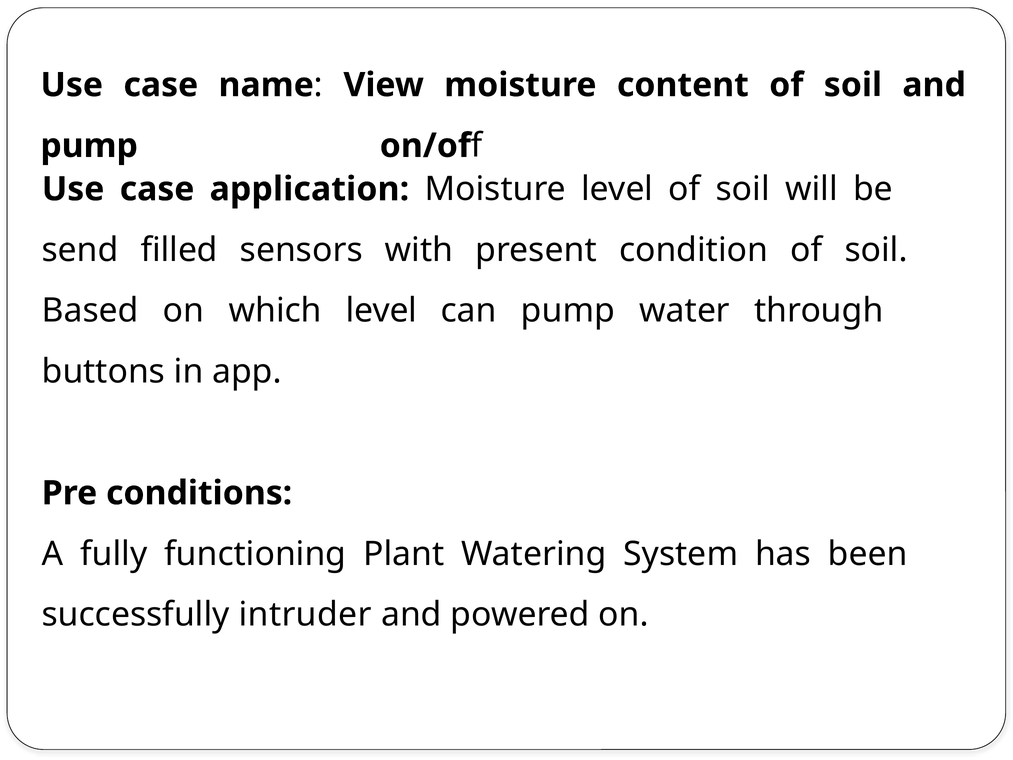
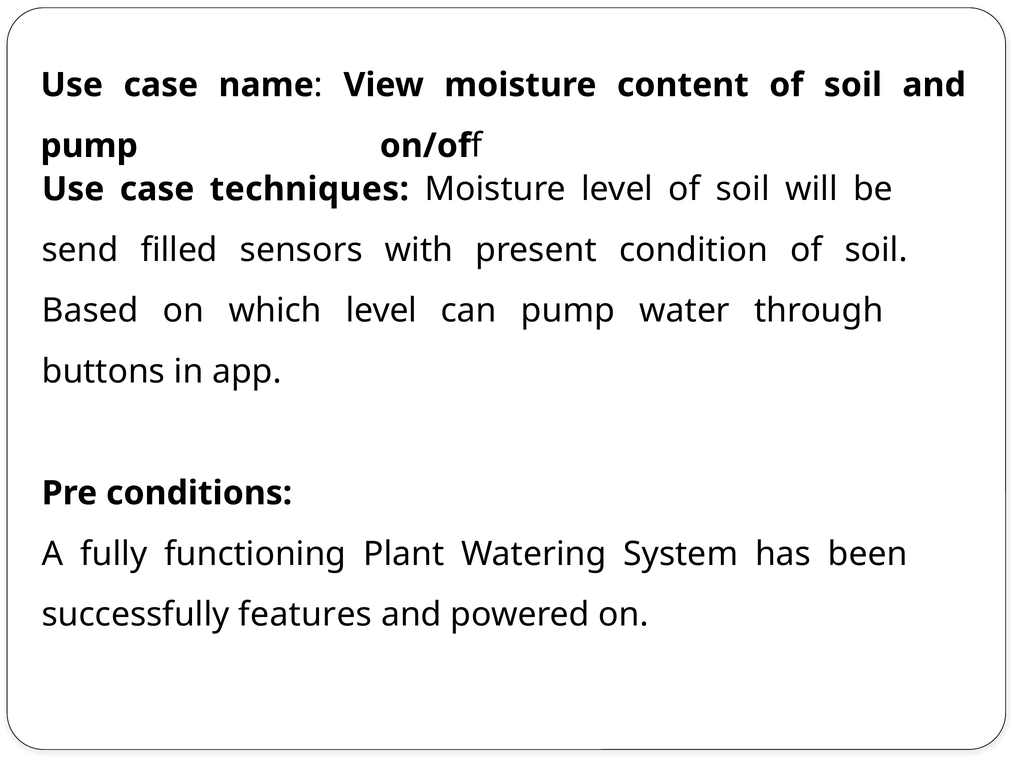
application: application -> techniques (309, 189)
intruder: intruder -> features (305, 615)
